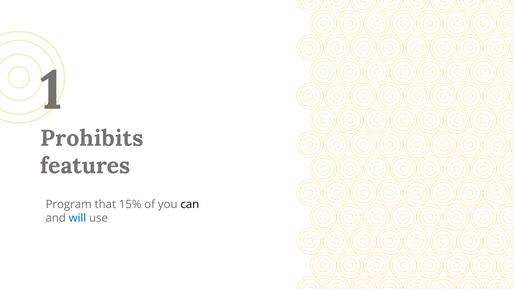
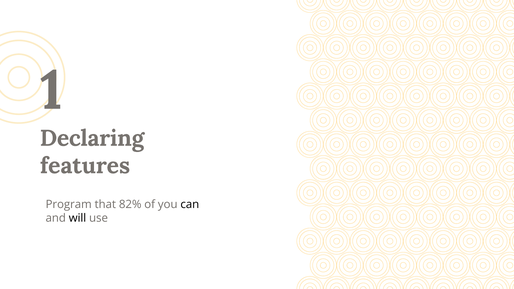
Prohibits: Prohibits -> Declaring (92, 138)
15%: 15% -> 82% (130, 205)
will colour: blue -> black (77, 218)
